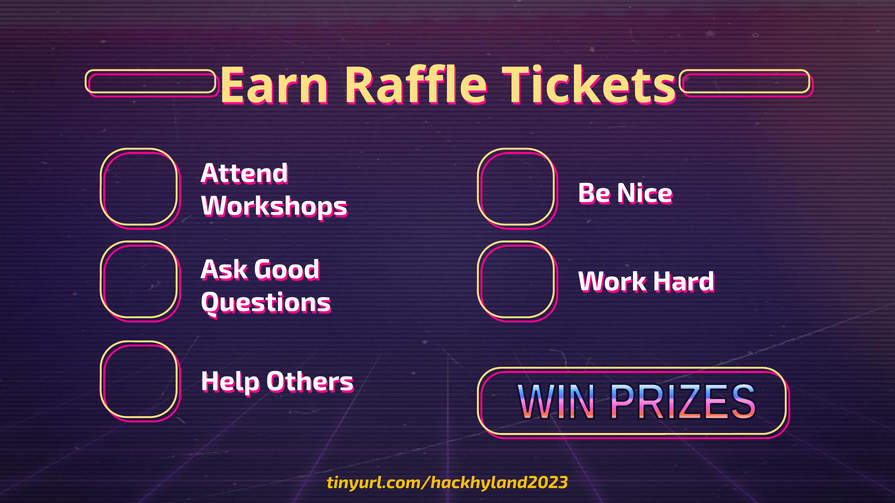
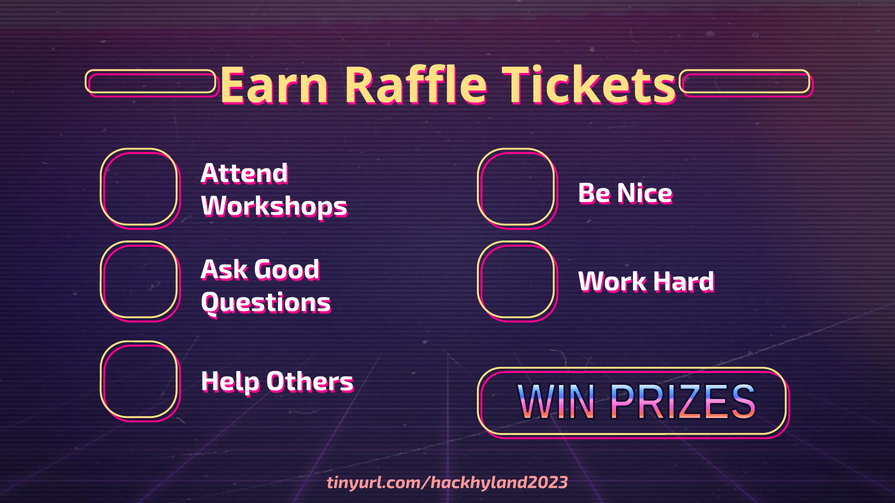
tinyurl.com/hackhyland2023 colour: yellow -> pink (447, 483)
